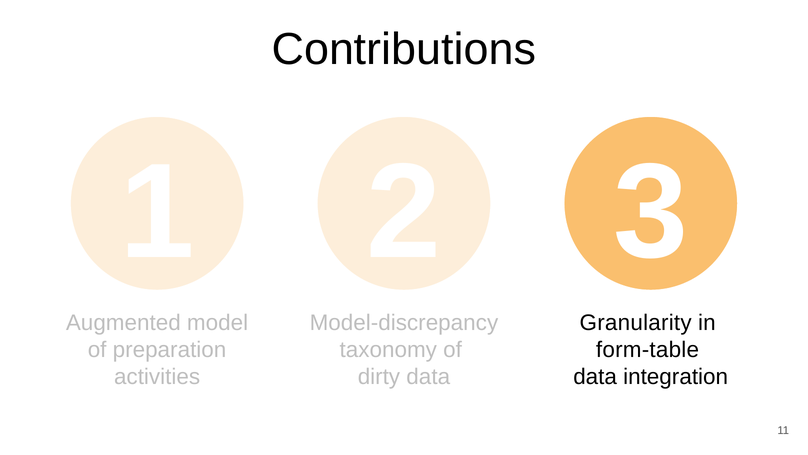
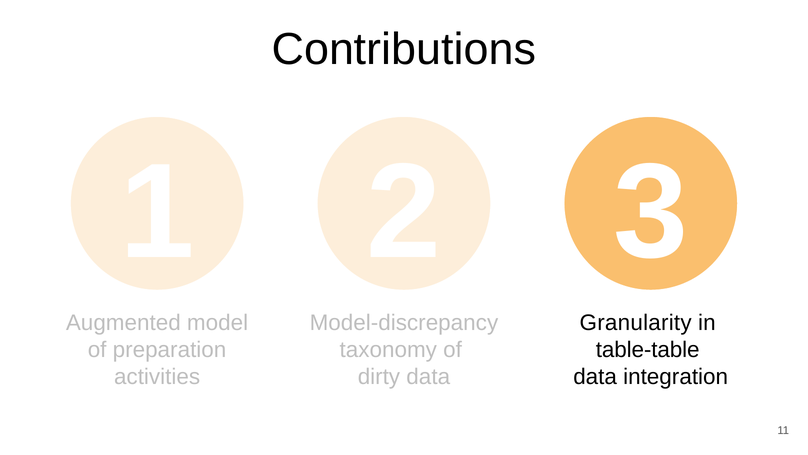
form-table: form-table -> table-table (648, 350)
